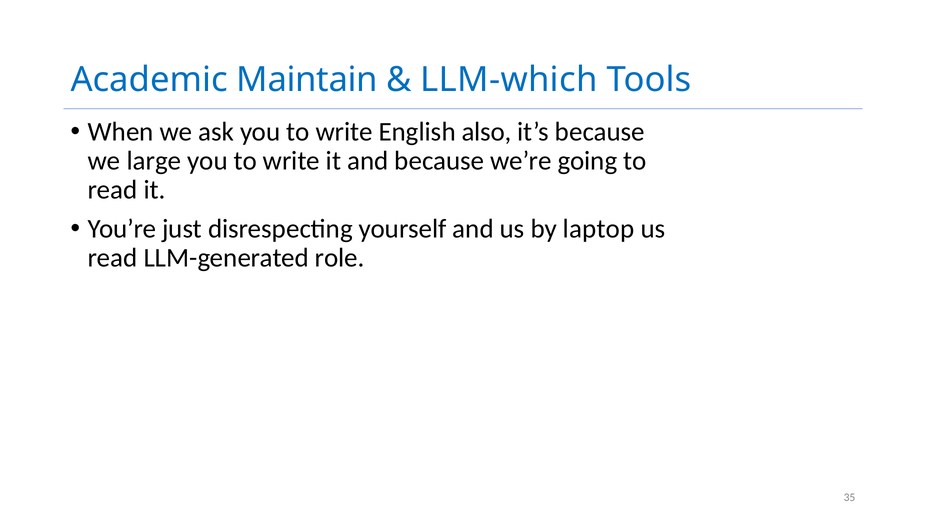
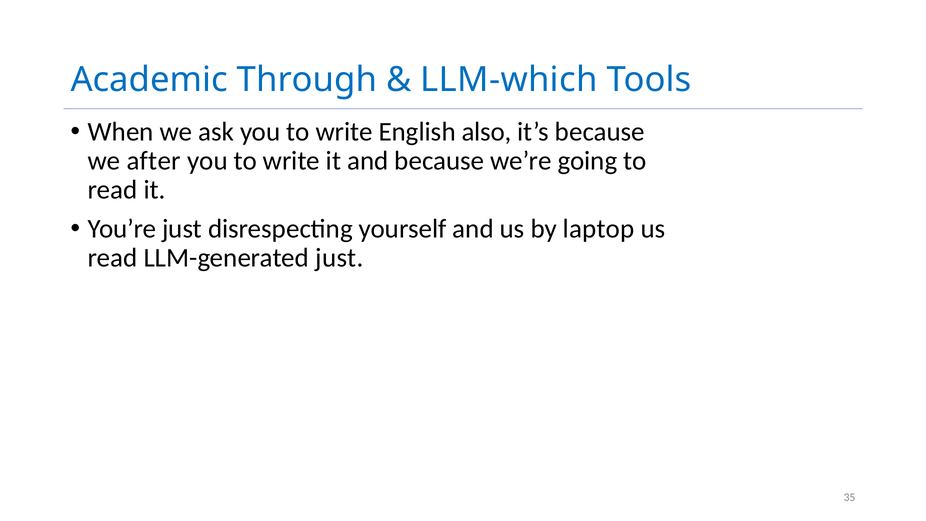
Maintain: Maintain -> Through (307, 80)
large: large -> after (154, 161)
LLM-generated role: role -> just (339, 258)
